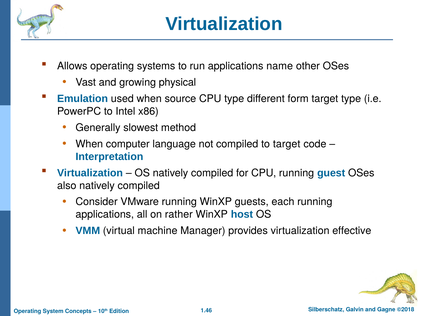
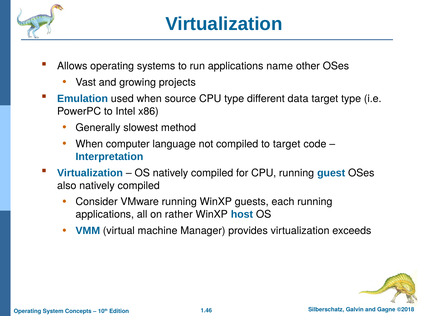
physical: physical -> projects (177, 82)
form: form -> data (298, 99)
effective: effective -> exceeds (352, 231)
